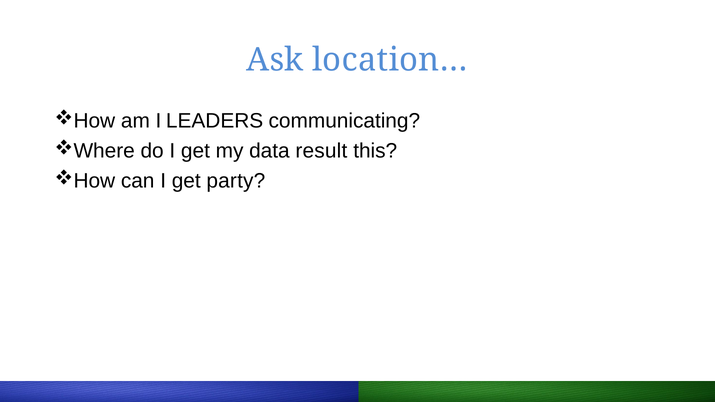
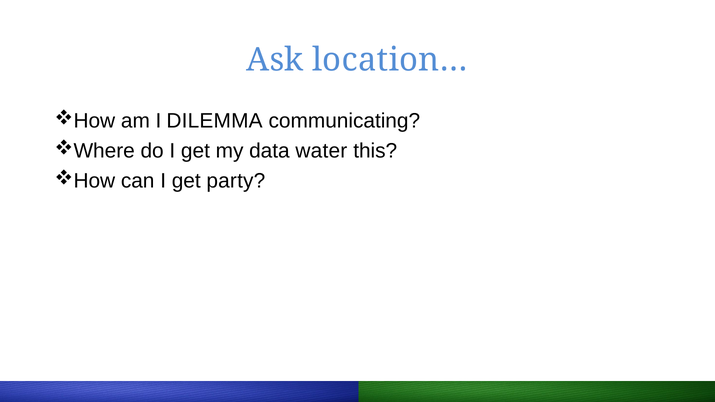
LEADERS: LEADERS -> DILEMMA (215, 121)
result: result -> water (321, 151)
